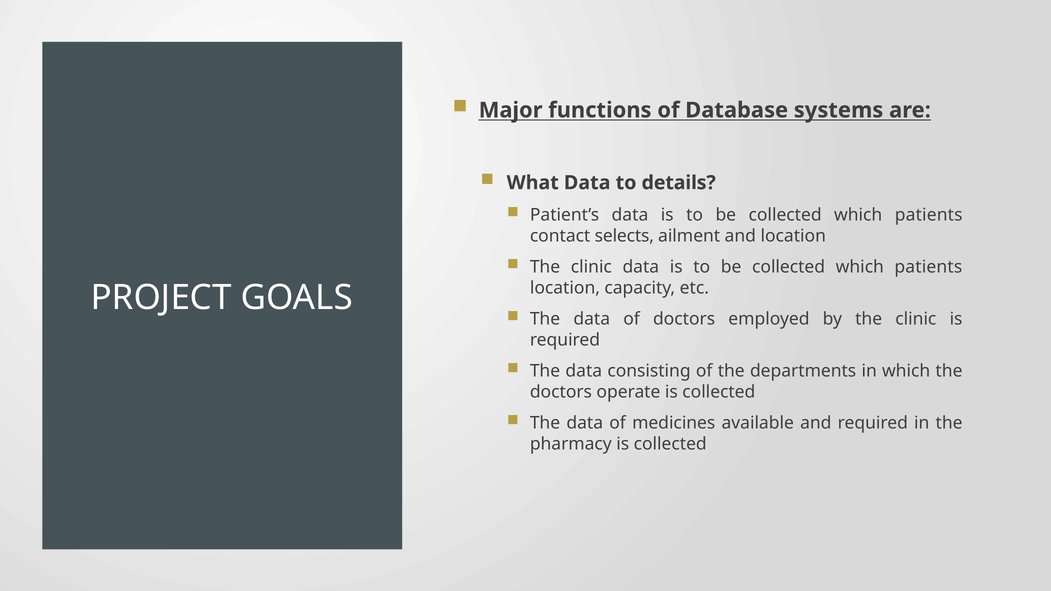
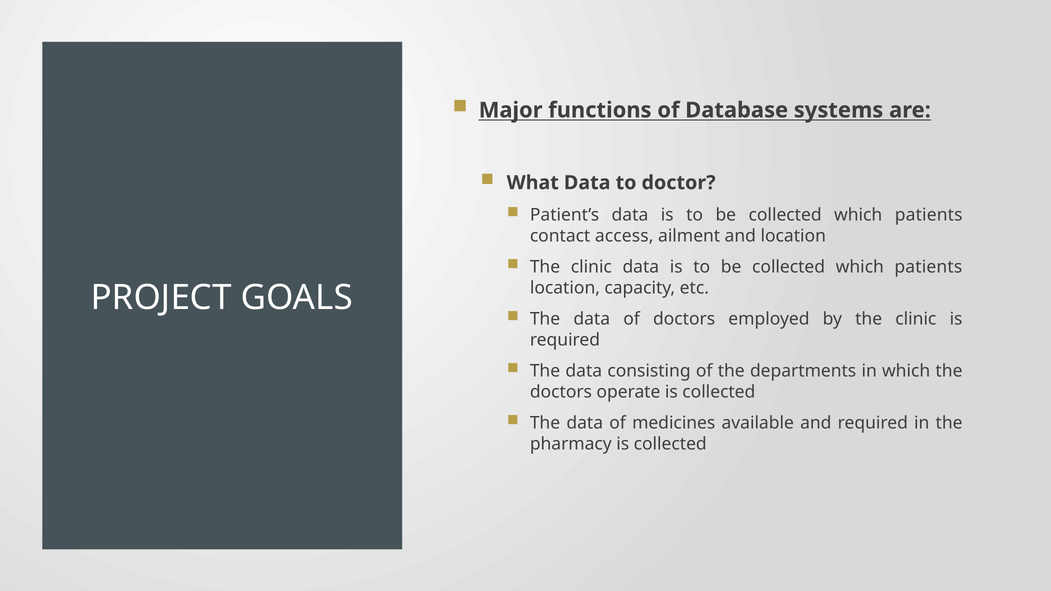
details: details -> doctor (679, 183)
selects: selects -> access (624, 236)
